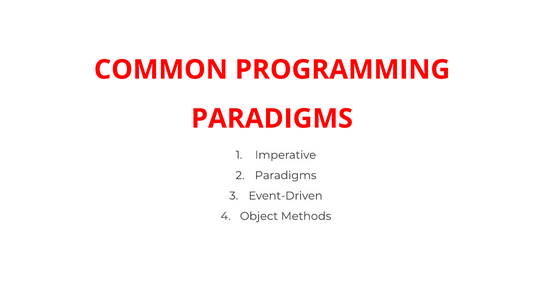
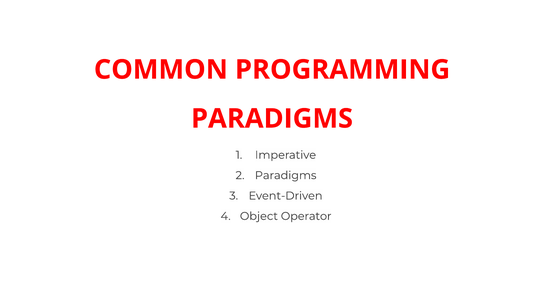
Methods: Methods -> Operator (306, 216)
